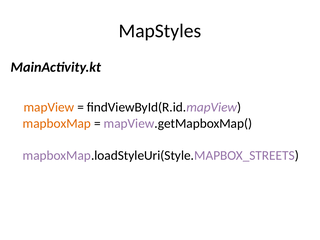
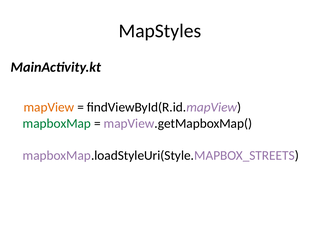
mapboxMap colour: orange -> green (57, 123)
